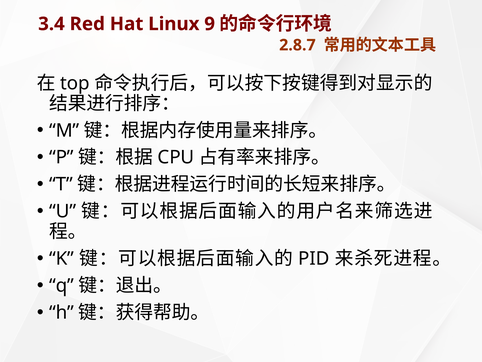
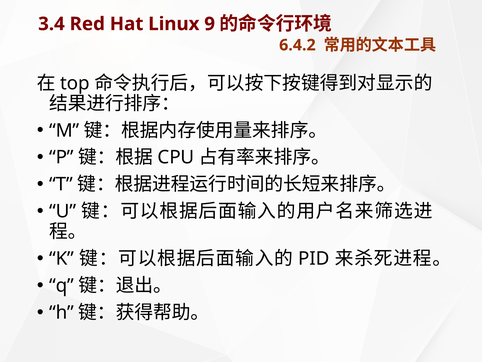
2.8.7: 2.8.7 -> 6.4.2 (297, 45)
